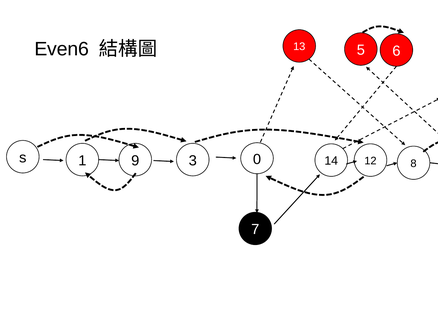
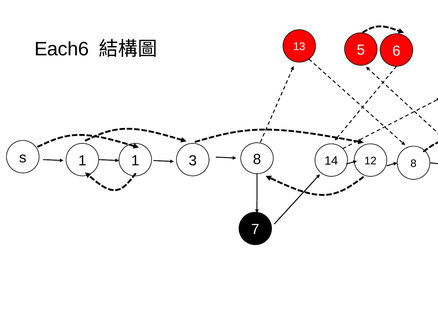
Even6: Even6 -> Each6 (62, 49)
1 9: 9 -> 1 (135, 161)
3 0: 0 -> 8 (257, 159)
